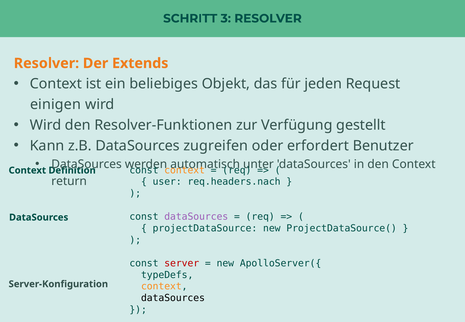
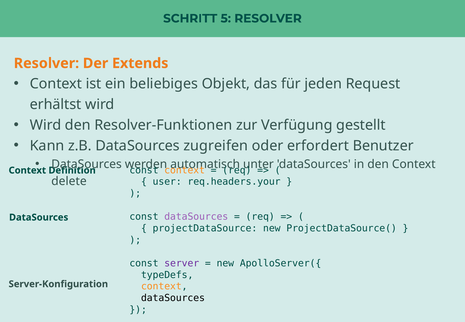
3: 3 -> 5 (226, 18)
einigen: einigen -> erhältst (56, 104)
req.headers.nach: req.headers.nach -> req.headers.your (234, 182)
return: return -> delete (69, 181)
server colour: red -> purple (182, 263)
